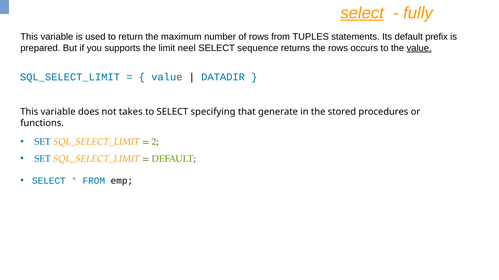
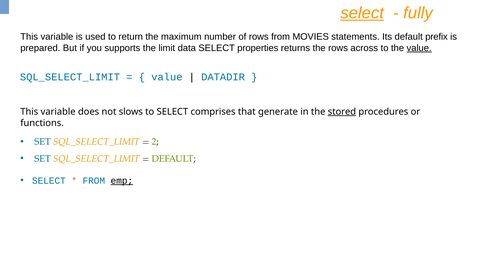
TUPLES: TUPLES -> MOVIES (311, 37)
neel: neel -> data (187, 48)
sequence: sequence -> properties (258, 48)
occurs: occurs -> across (364, 48)
takes: takes -> slows (131, 112)
specifying: specifying -> comprises (213, 112)
stored underline: none -> present (342, 112)
emp underline: none -> present (122, 181)
